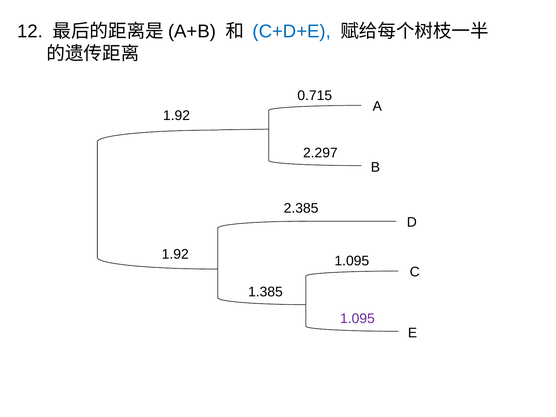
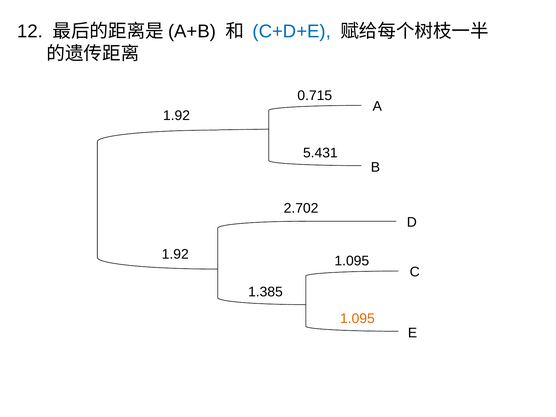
2.297: 2.297 -> 5.431 (320, 153)
2.385: 2.385 -> 2.702 (301, 208)
1.095 colour: purple -> orange (357, 319)
